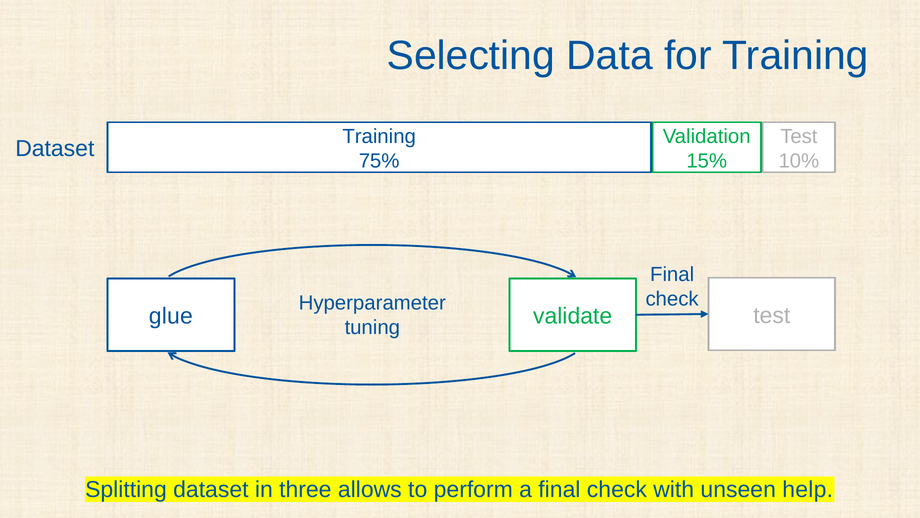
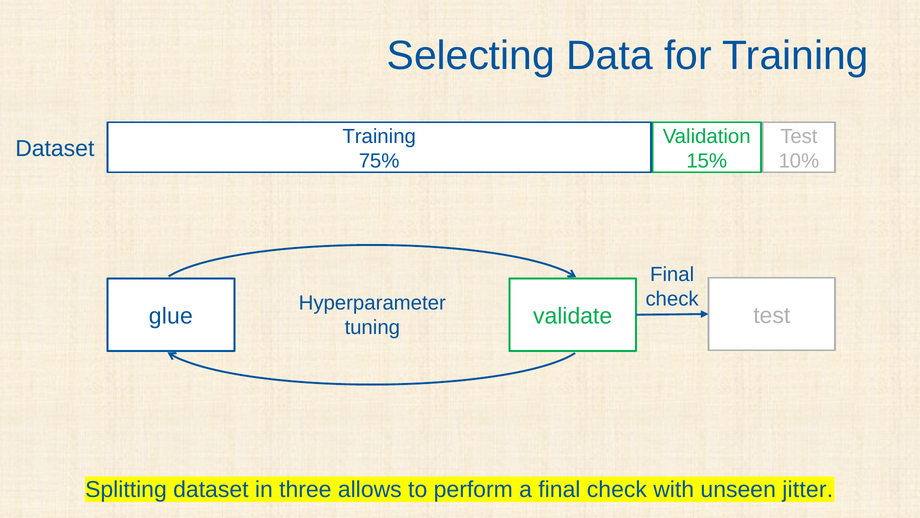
help: help -> jitter (808, 489)
